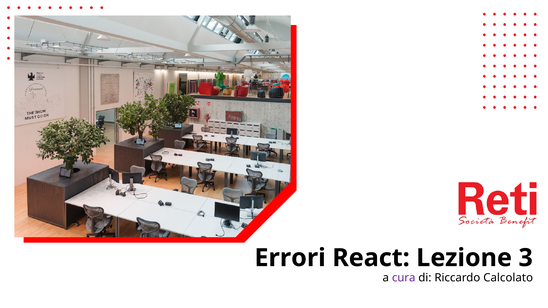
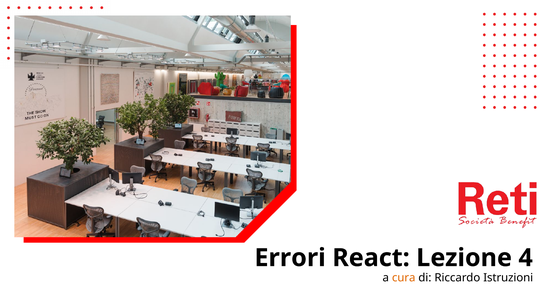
3: 3 -> 4 (526, 258)
cura colour: purple -> orange (404, 278)
Calcolato: Calcolato -> Istruzioni (508, 278)
